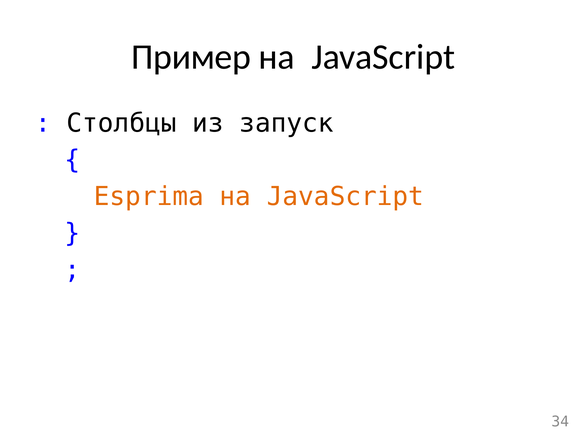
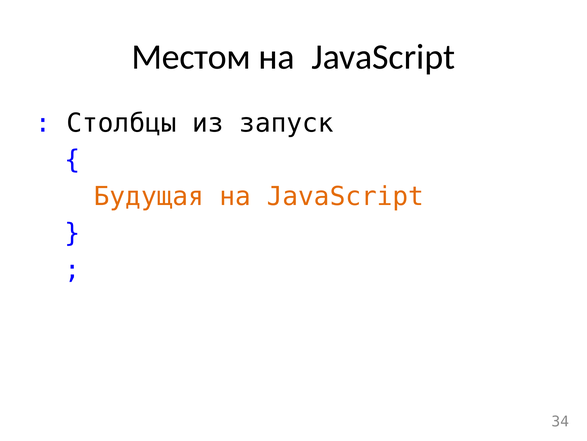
Пример: Пример -> Местом (191, 57)
Esprima: Esprima -> Будущая (149, 196)
